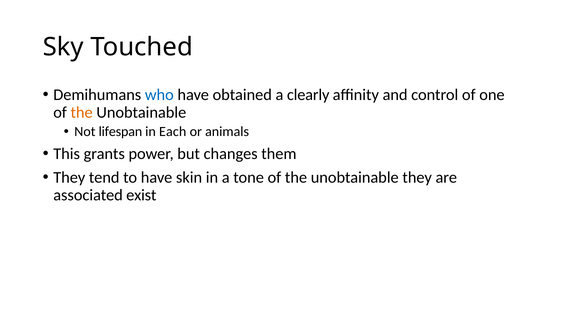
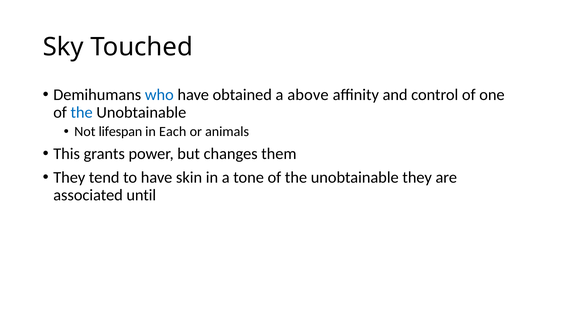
clearly: clearly -> above (308, 95)
the colour: orange -> blue (82, 113)
exist: exist -> until (141, 195)
